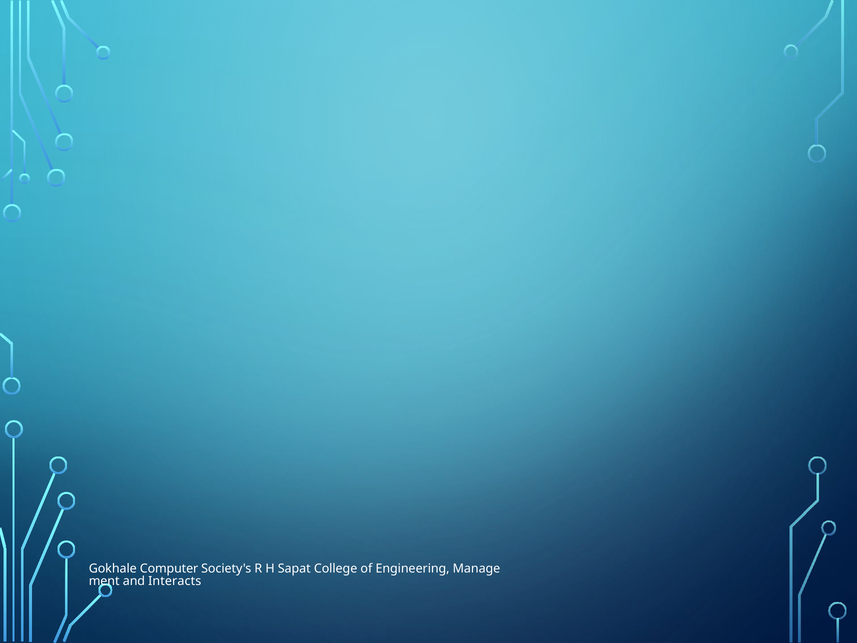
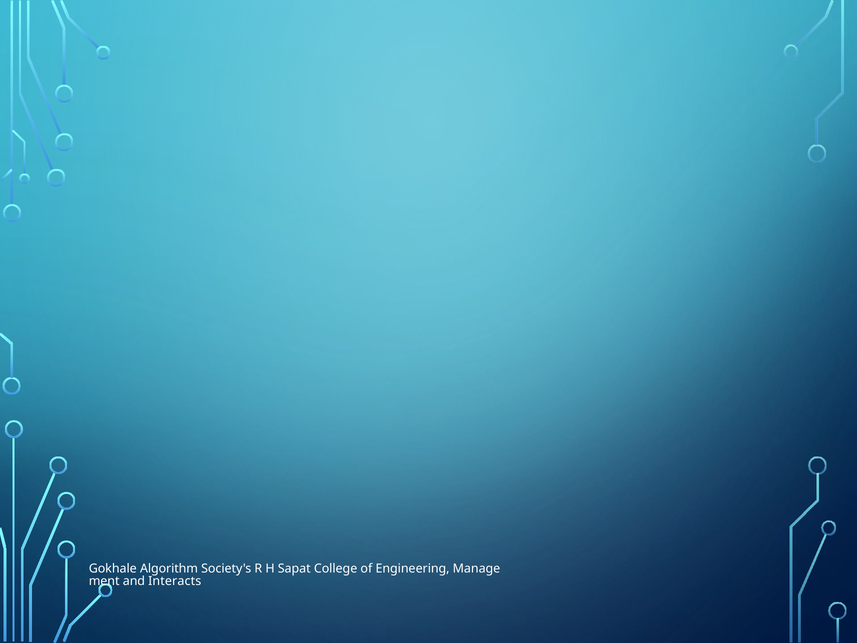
Computer: Computer -> Algorithm (169, 568)
